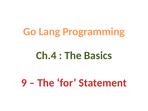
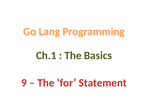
Ch.4: Ch.4 -> Ch.1 (46, 55)
